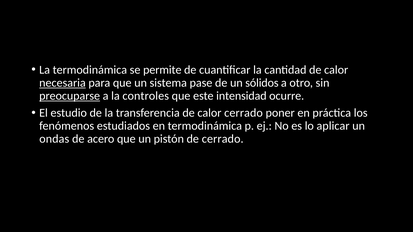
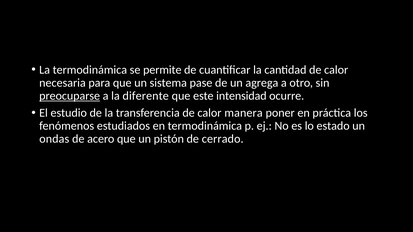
necesaria underline: present -> none (62, 83)
sólidos: sólidos -> agrega (262, 83)
controles: controles -> diferente (146, 96)
calor cerrado: cerrado -> manera (244, 113)
aplicar: aplicar -> estado (333, 126)
